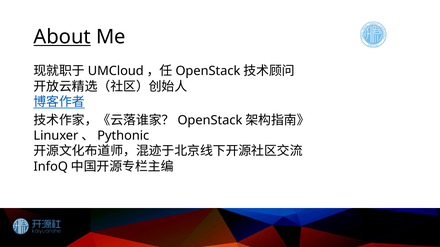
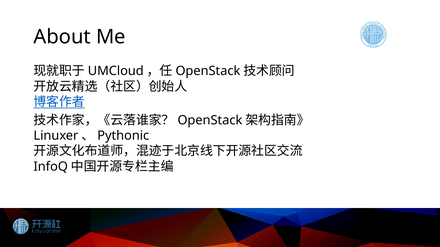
About underline: present -> none (62, 37)
